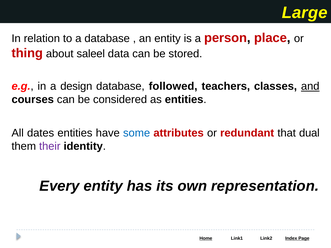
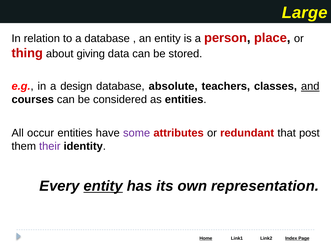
saleel: saleel -> giving (91, 54)
followed: followed -> absolute (173, 86)
dates: dates -> occur (41, 133)
some colour: blue -> purple (137, 133)
dual: dual -> post (309, 133)
entity underline: none -> present (103, 186)
